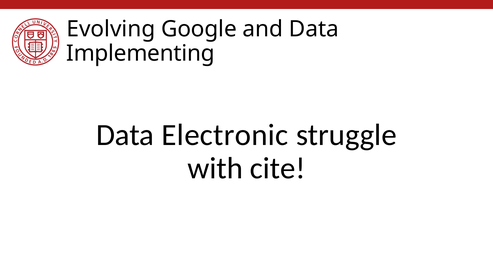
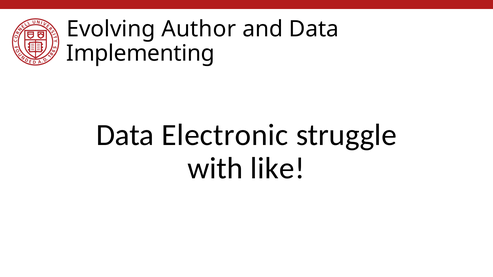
Google: Google -> Author (199, 29)
cite: cite -> like (278, 168)
